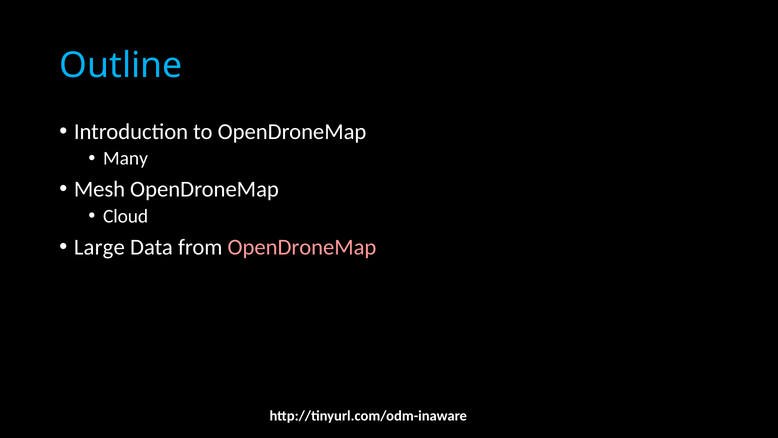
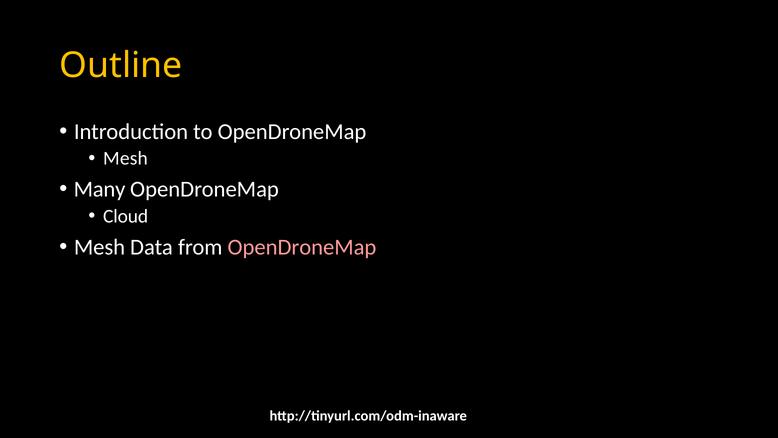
Outline colour: light blue -> yellow (121, 65)
Many: Many -> Mesh (125, 158)
Mesh: Mesh -> Many (100, 189)
Large: Large -> Mesh (100, 247)
